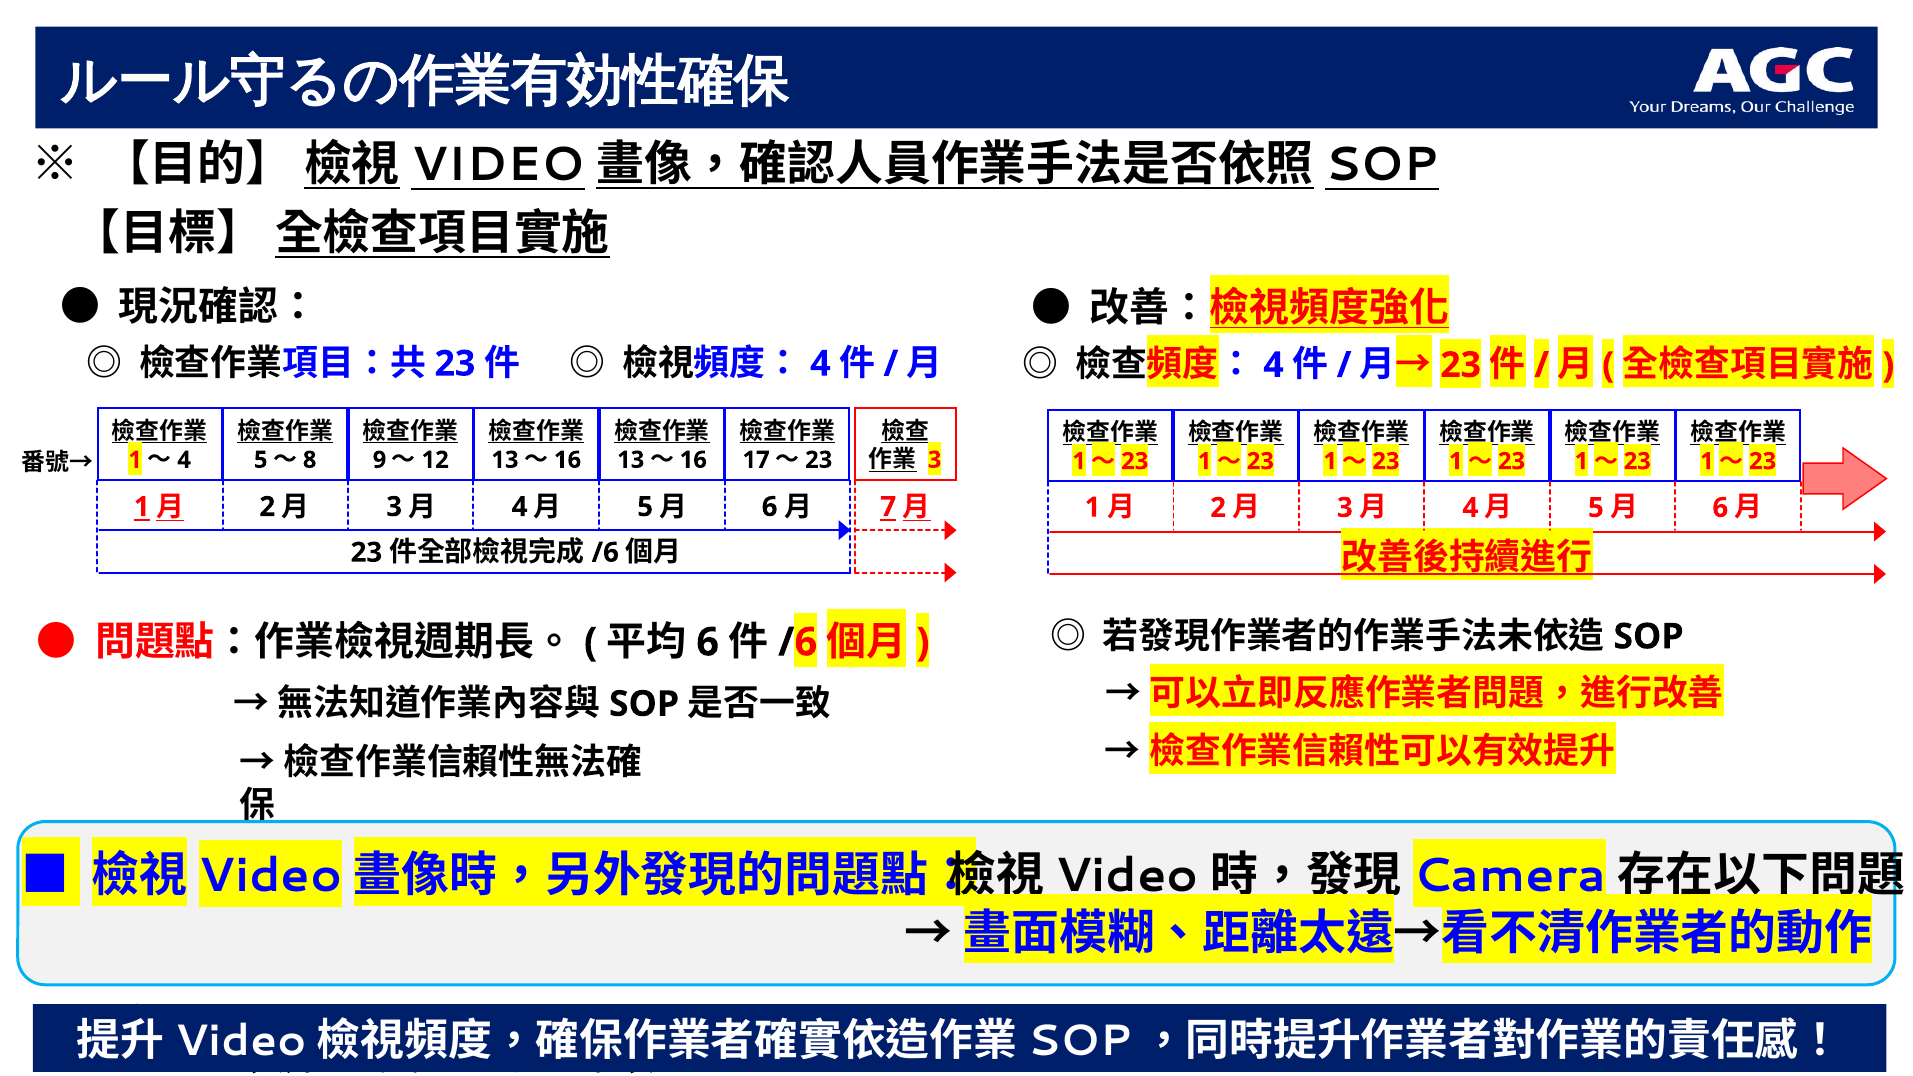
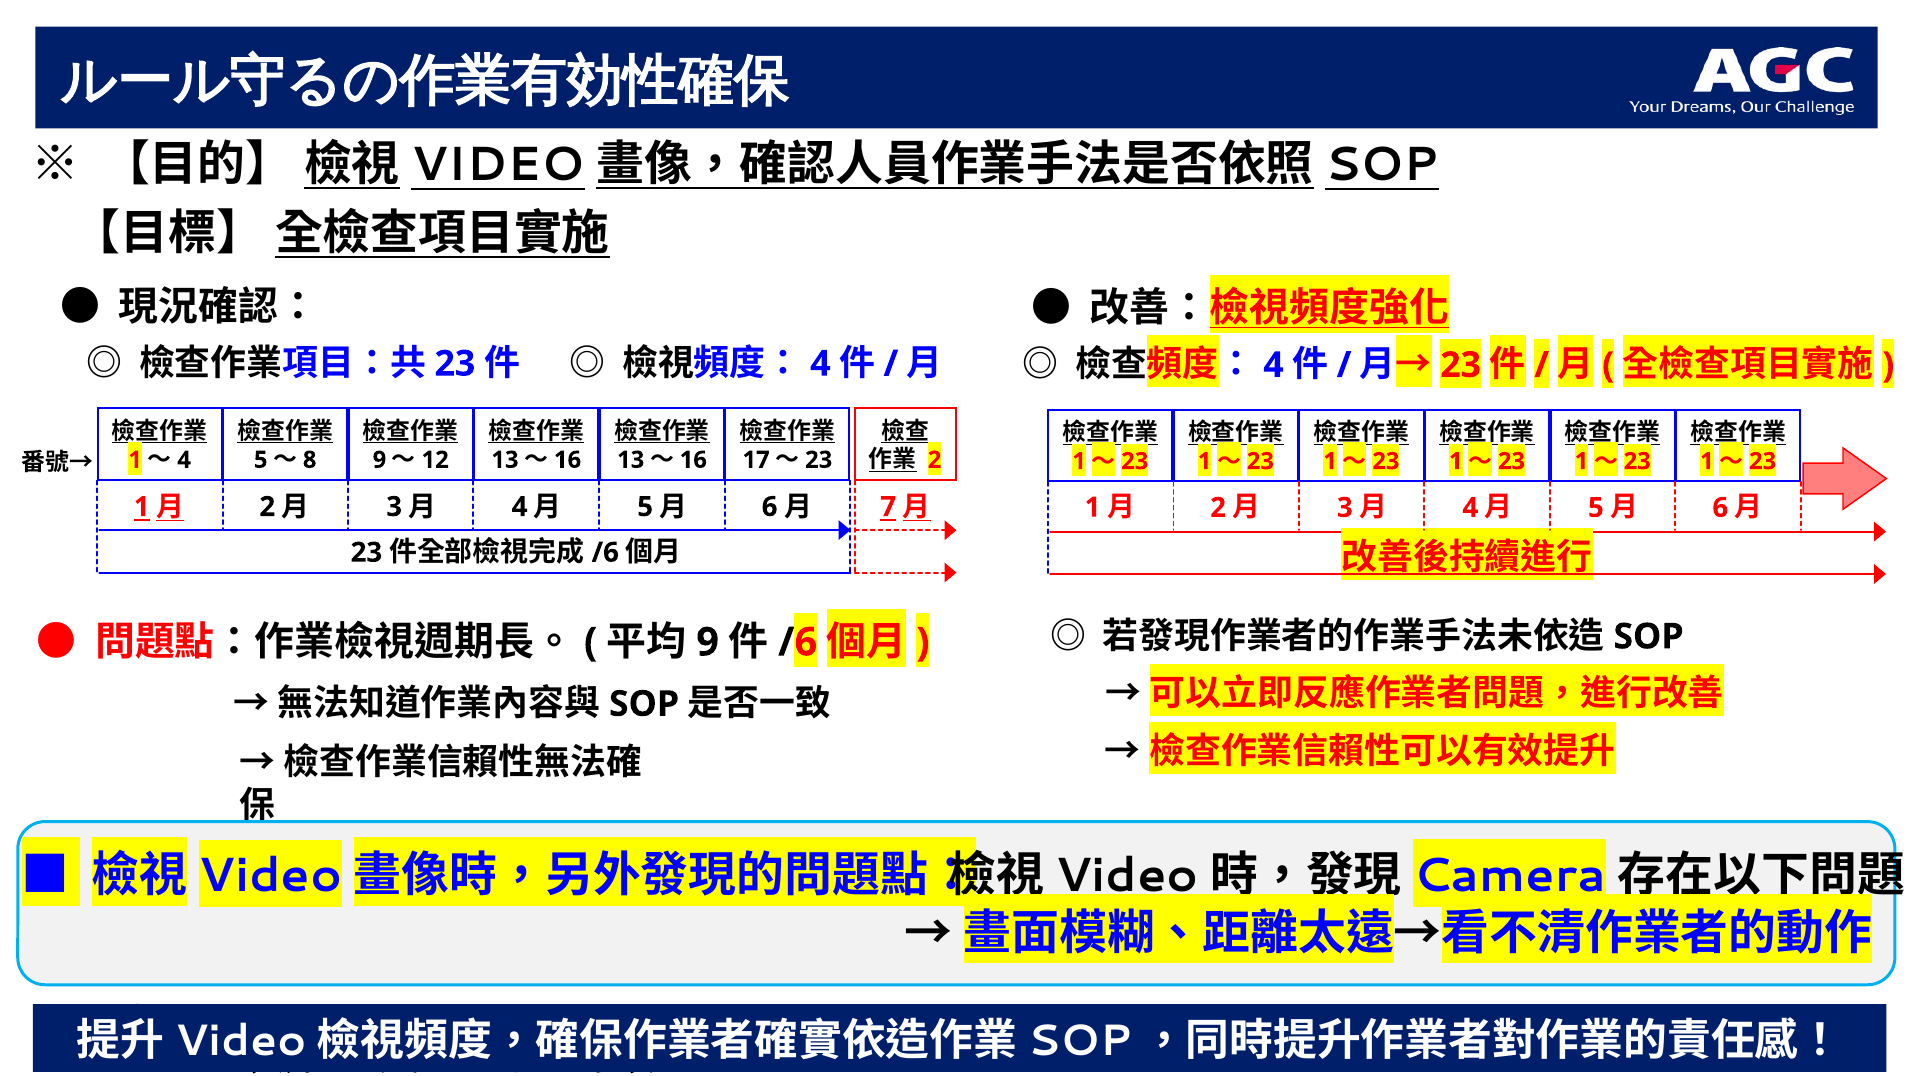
3: 3 -> 2 (935, 460)
6: 6 -> 9 (708, 642)
